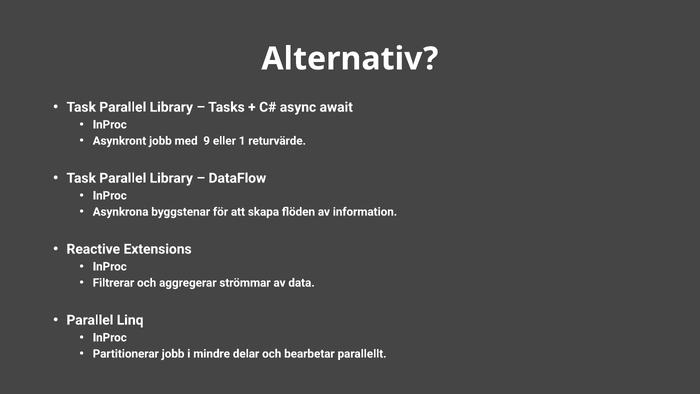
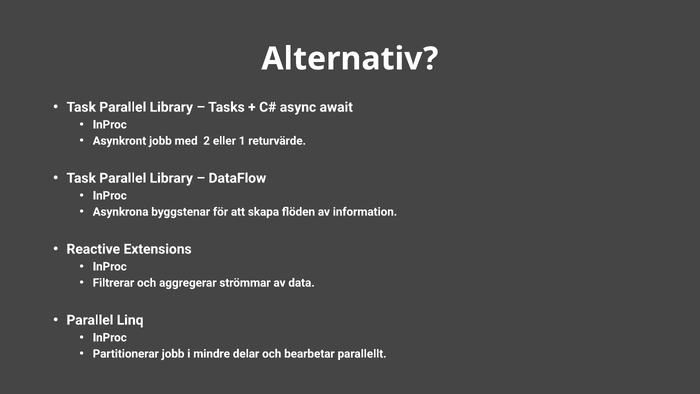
9: 9 -> 2 (207, 141)
